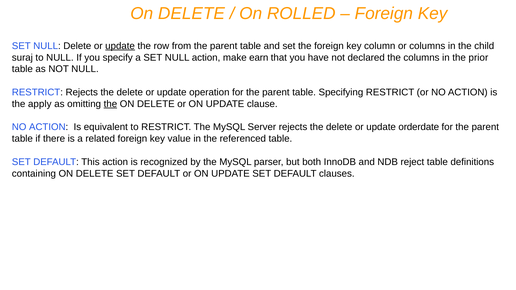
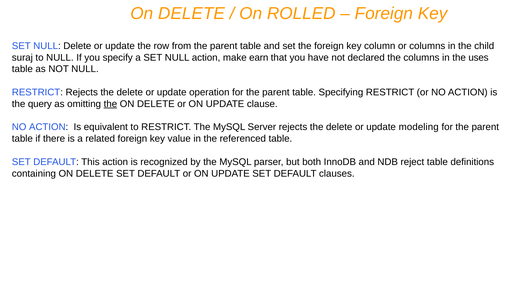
update underline: present -> none (120, 46)
prior: prior -> uses (478, 58)
apply: apply -> query (40, 104)
orderdate: orderdate -> modeling (419, 127)
